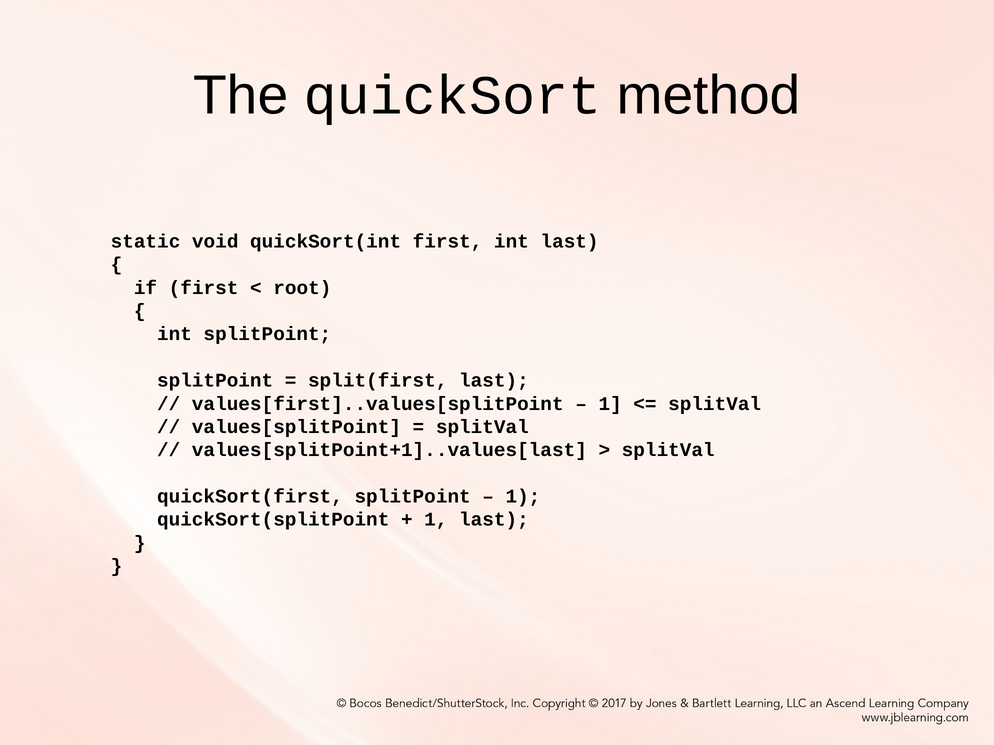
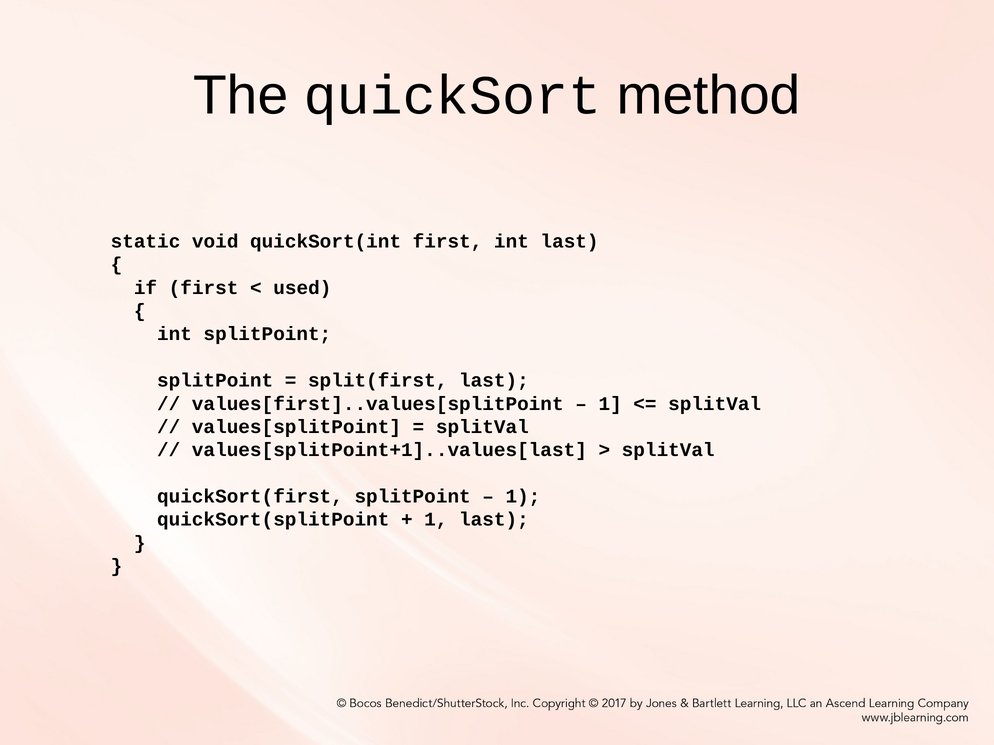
root: root -> used (302, 288)
